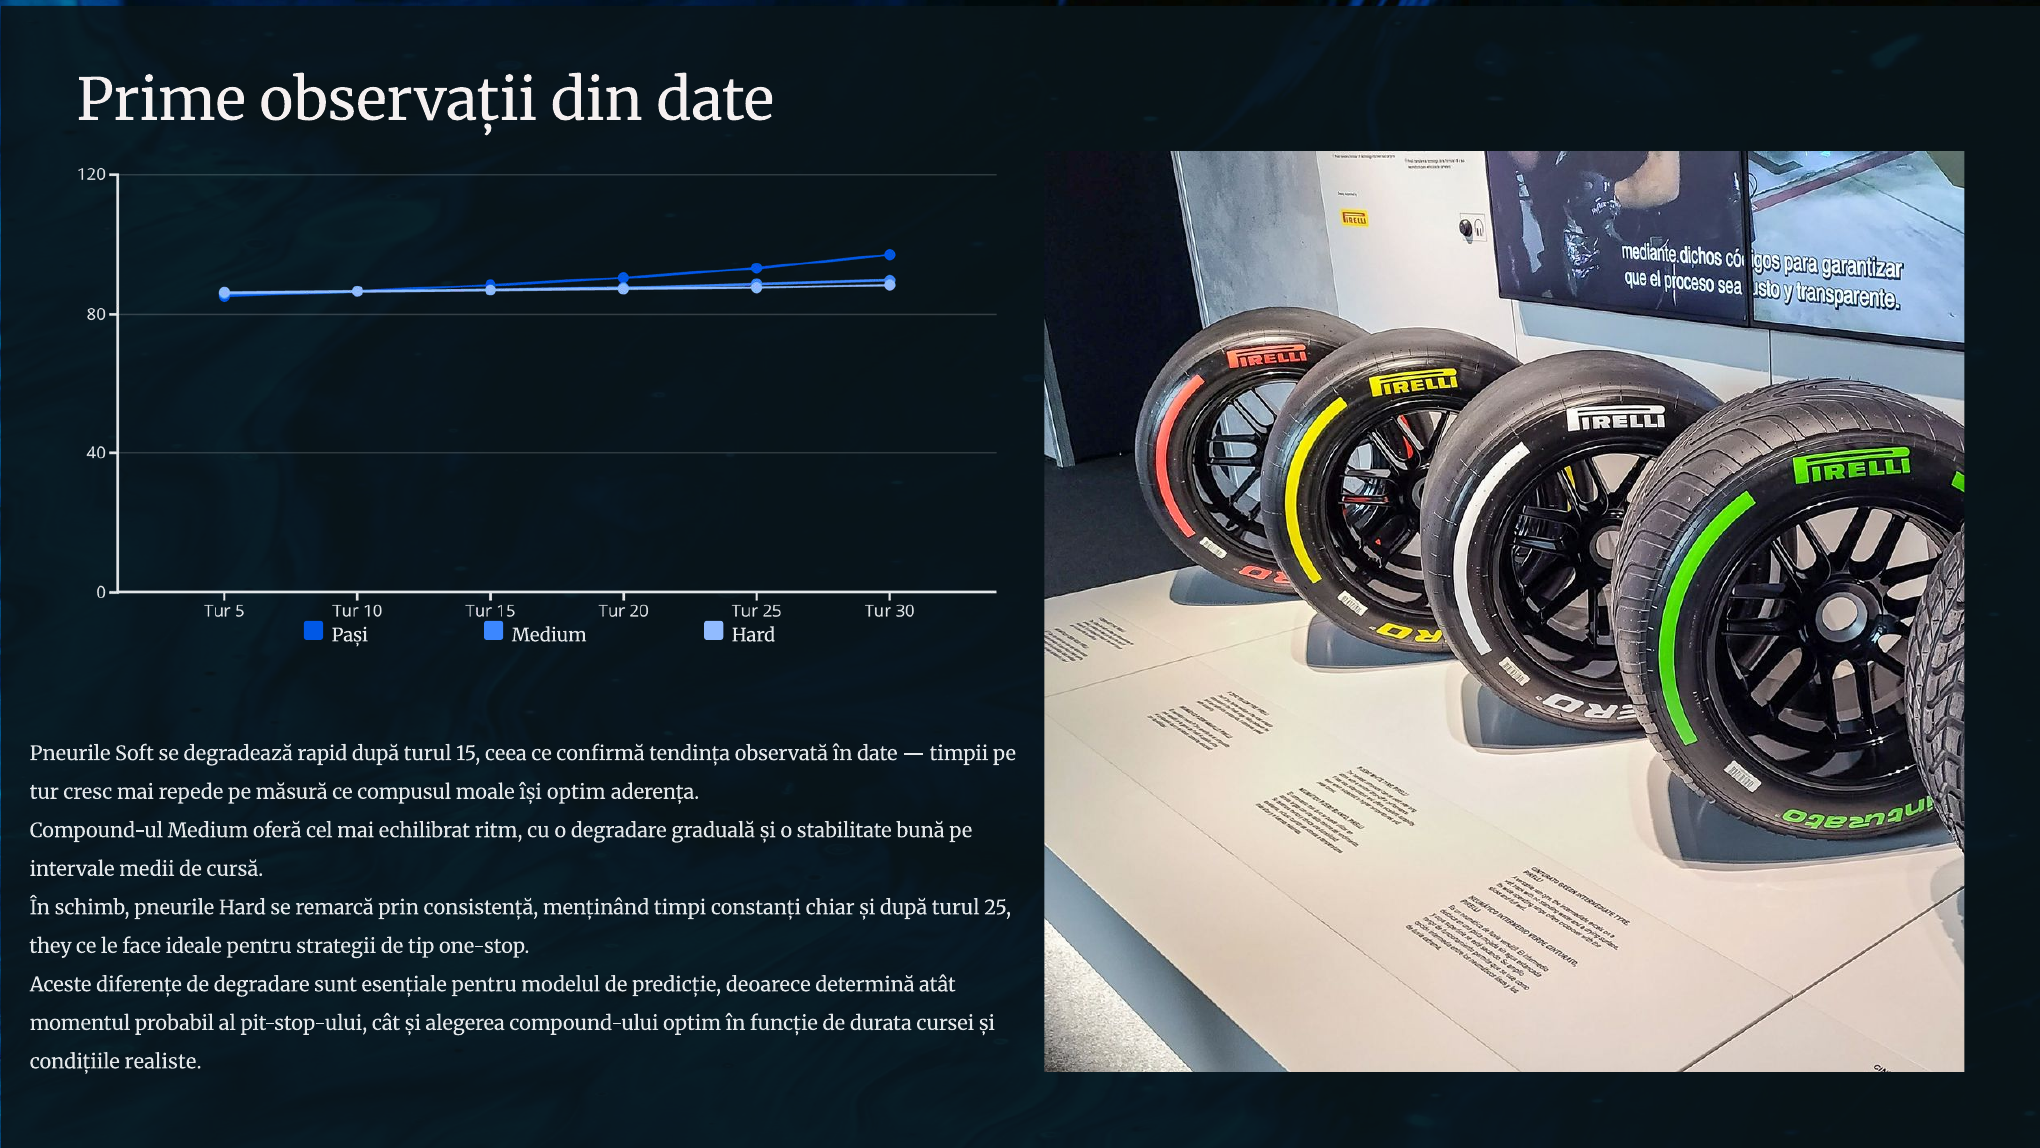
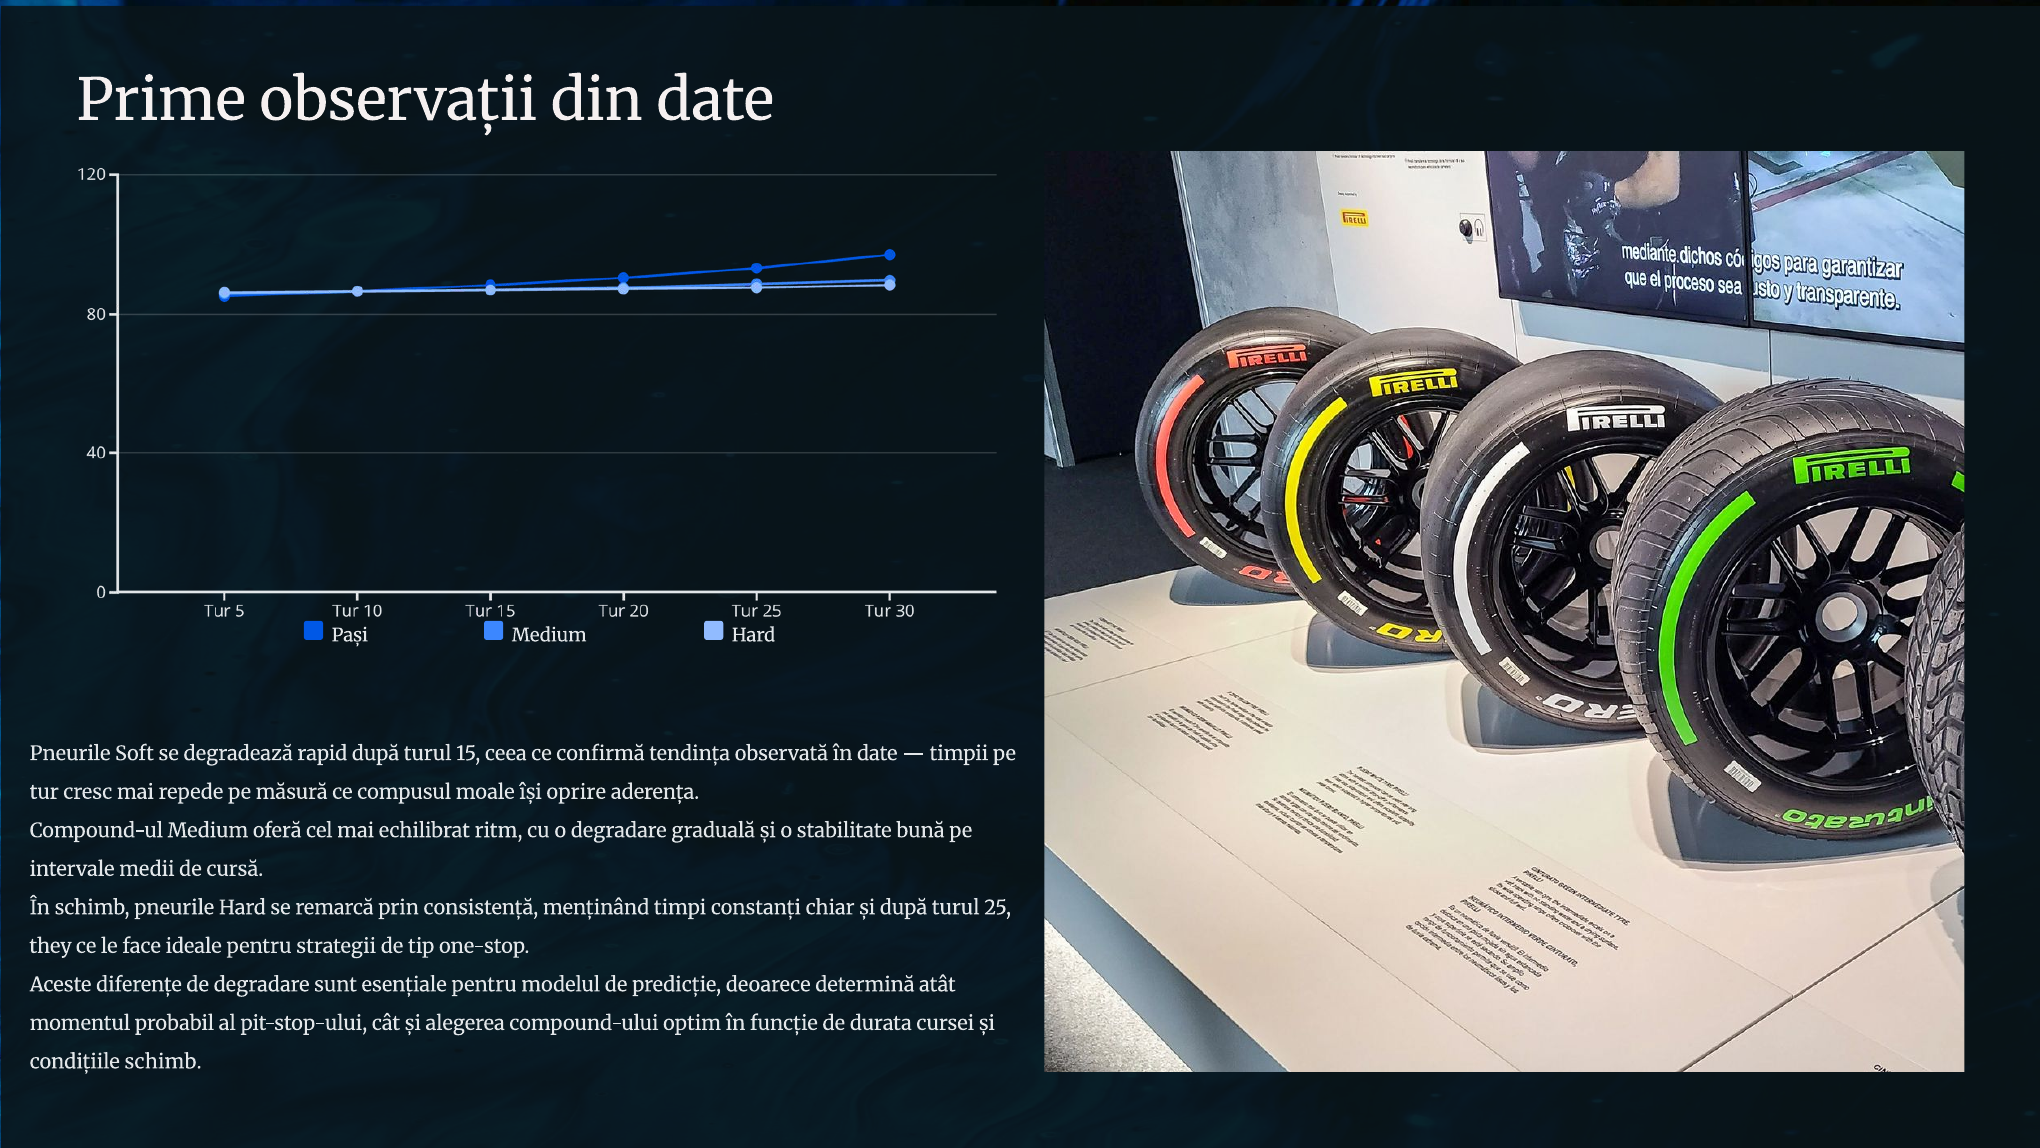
își optim: optim -> oprire (576, 792)
condițiile realiste: realiste -> schimb (163, 1061)
